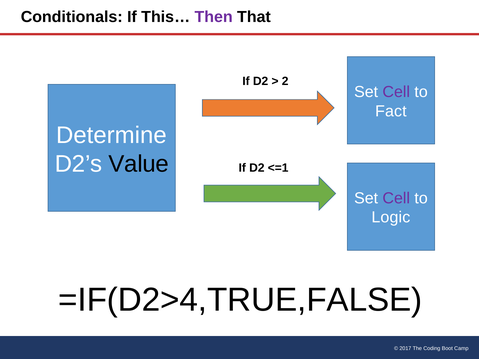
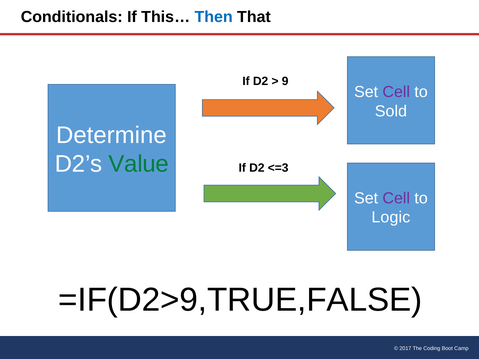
Then colour: purple -> blue (214, 17)
2: 2 -> 9 (285, 81)
Fact: Fact -> Sold (391, 111)
Value colour: black -> green (139, 164)
<=1: <=1 -> <=3 (278, 168)
=IF(D2>4,TRUE,FALSE: =IF(D2>4,TRUE,FALSE -> =IF(D2>9,TRUE,FALSE (240, 300)
